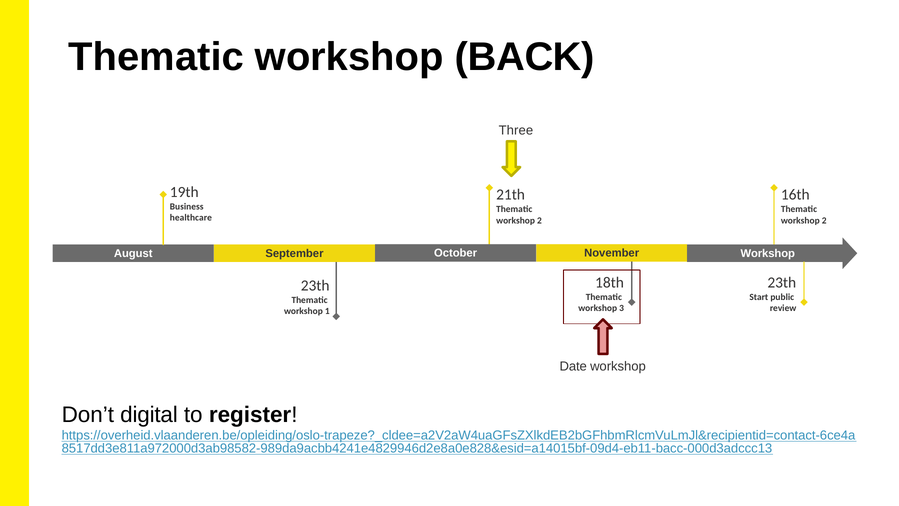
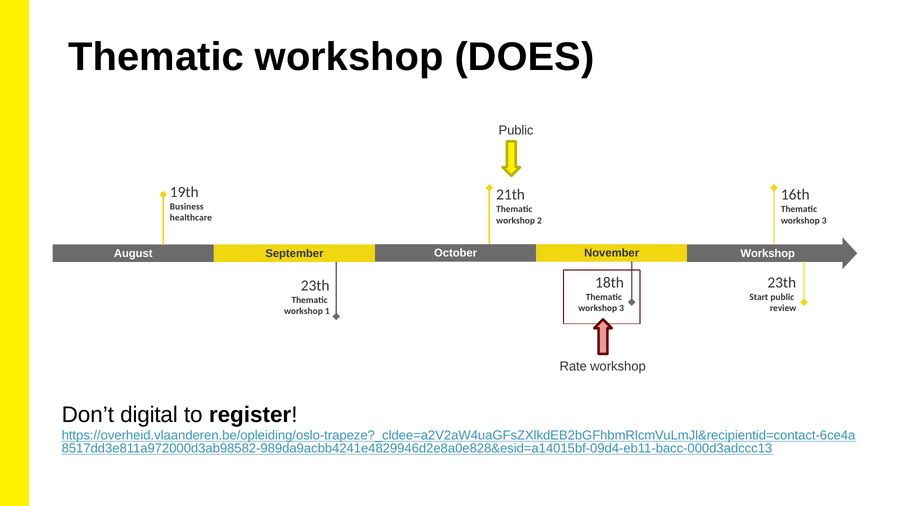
BACK: BACK -> DOES (525, 57)
Three: Three -> Public (516, 130)
2: 2 -> 3 (824, 220)
Date: Date -> Rate (573, 366)
